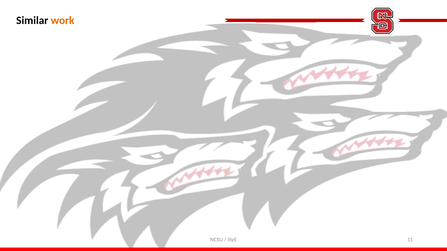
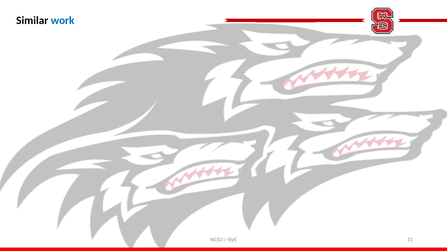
work colour: orange -> blue (63, 20)
